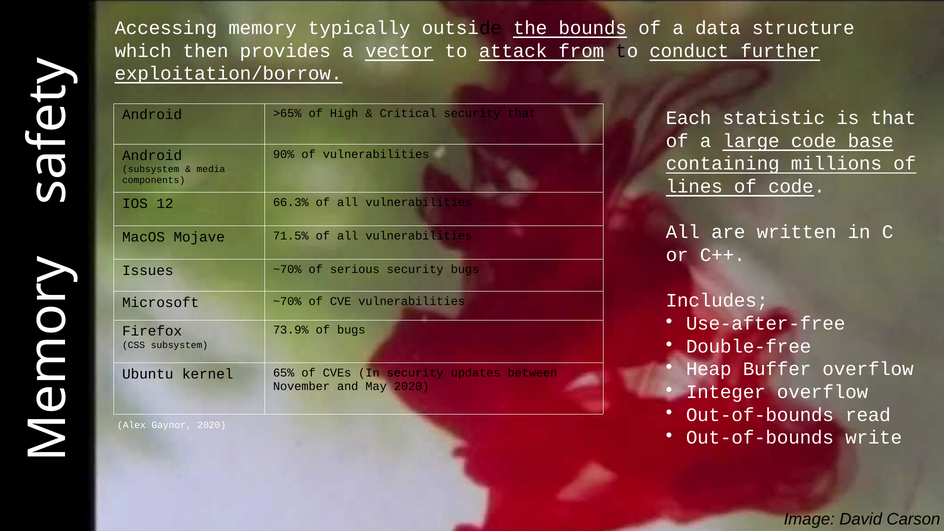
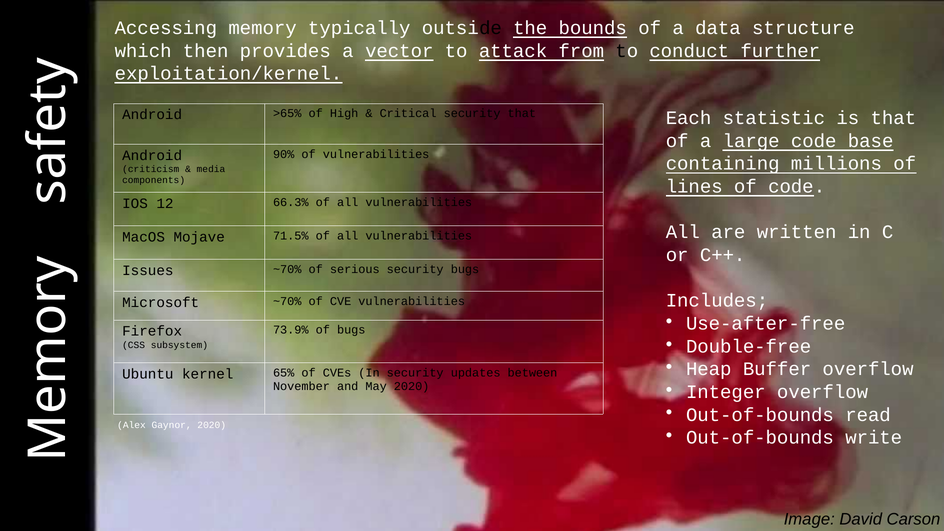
exploitation/borrow: exploitation/borrow -> exploitation/kernel (228, 74)
subsystem: subsystem -> criticism (151, 169)
